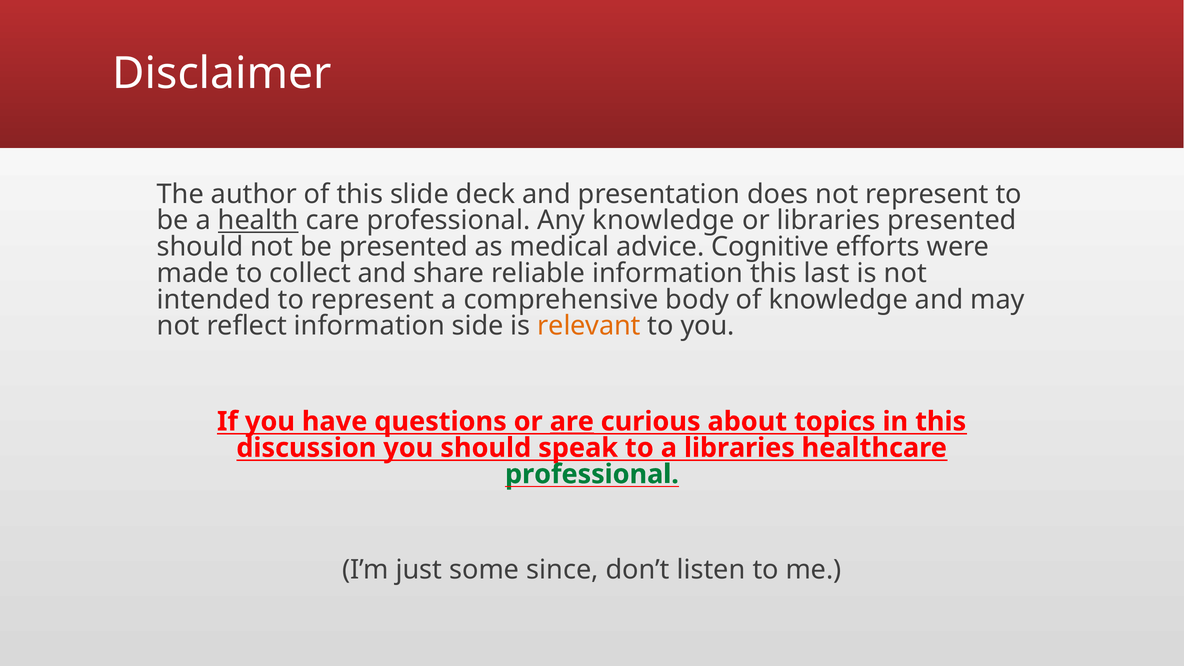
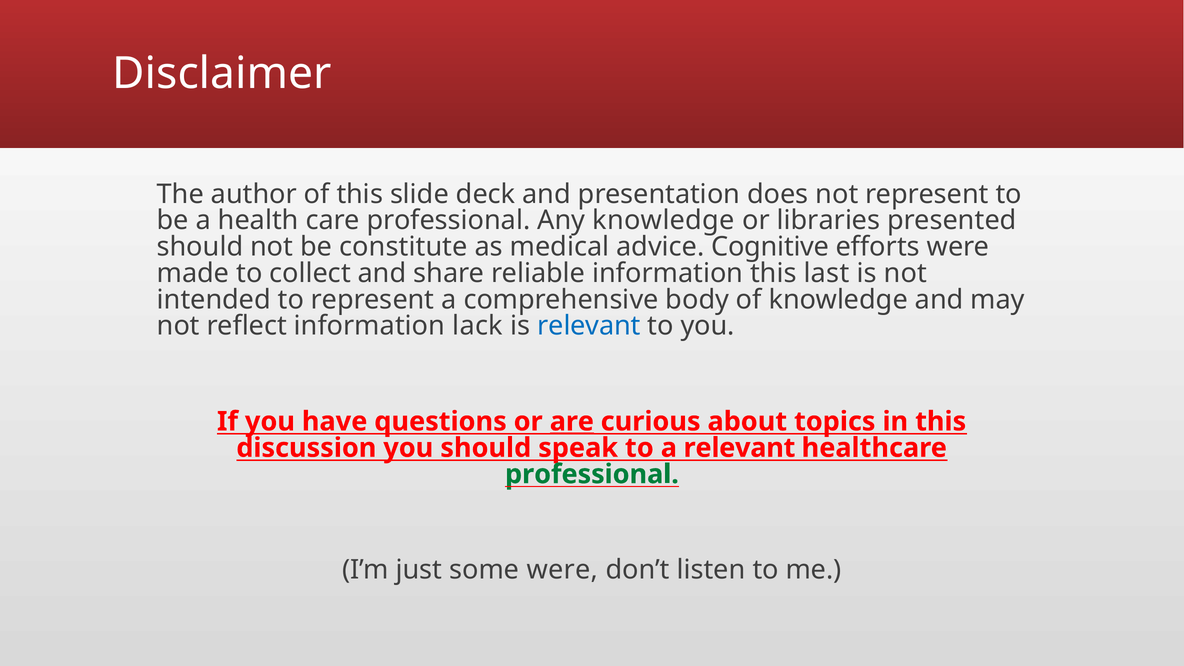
health underline: present -> none (258, 221)
be presented: presented -> constitute (403, 247)
side: side -> lack (478, 326)
relevant colour: orange -> blue (589, 326)
a libraries: libraries -> relevant (739, 448)
some since: since -> were (562, 570)
